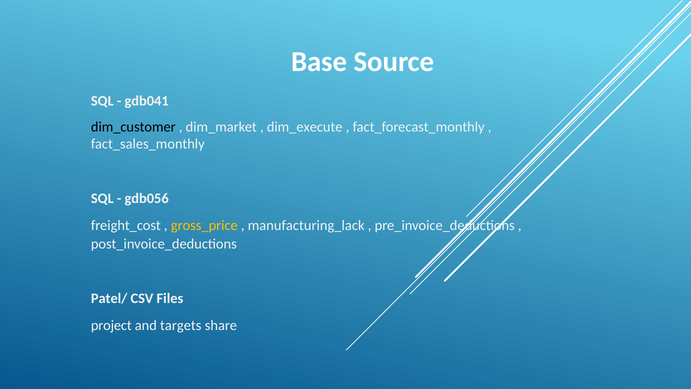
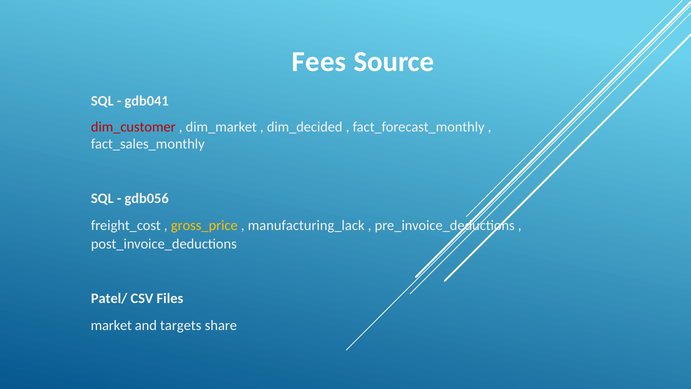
Base: Base -> Fees (319, 62)
dim_customer colour: black -> red (133, 127)
dim_execute: dim_execute -> dim_decided (305, 127)
project: project -> market (111, 325)
